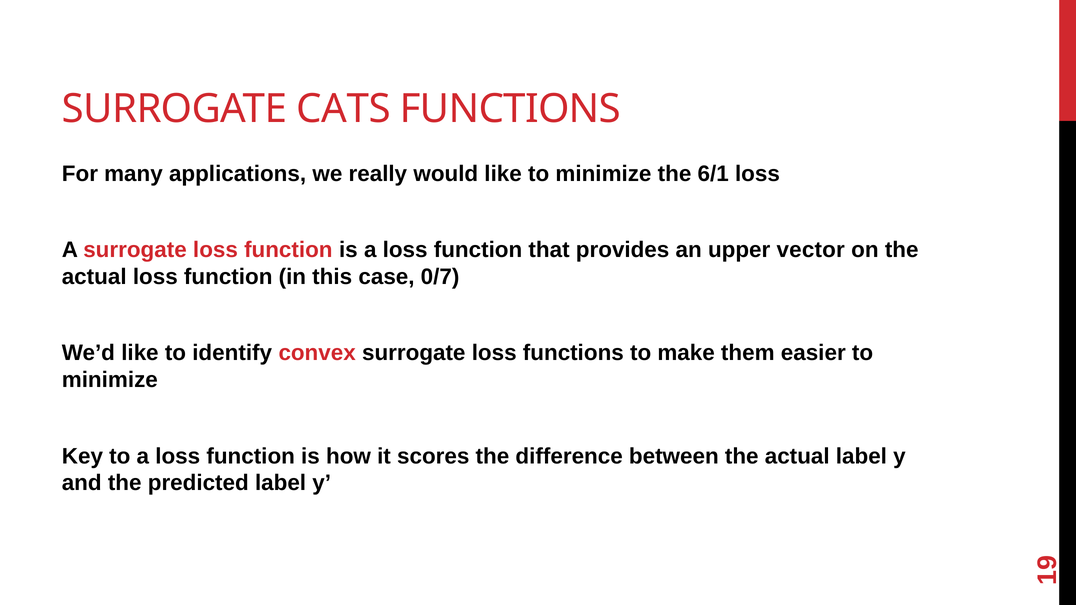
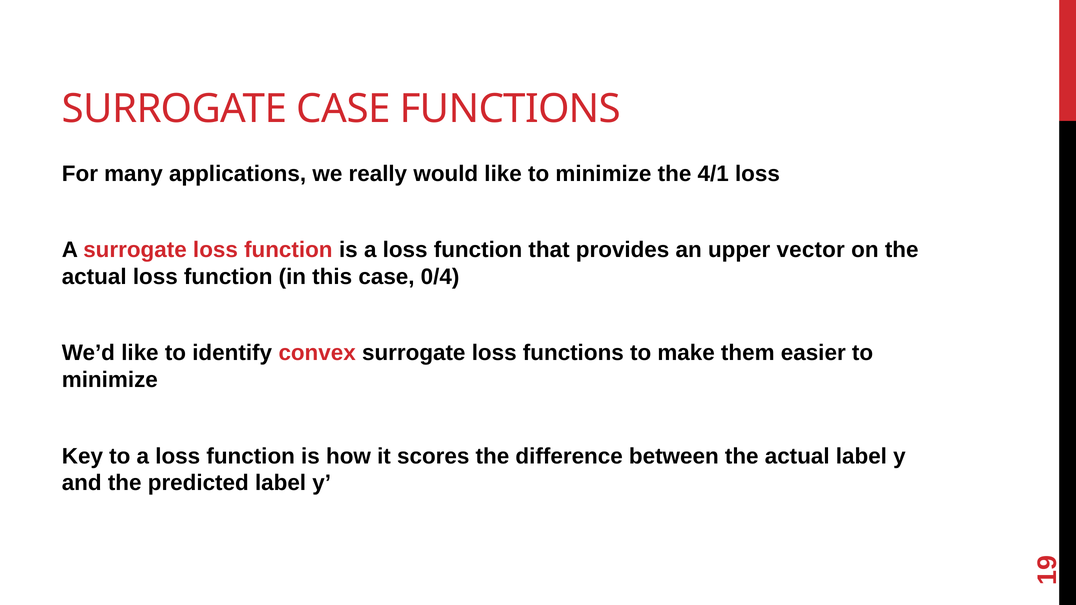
SURROGATE CATS: CATS -> CASE (343, 109)
6/1: 6/1 -> 4/1 (713, 174)
0/7: 0/7 -> 0/4 (440, 277)
